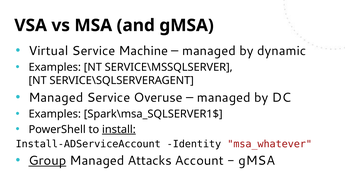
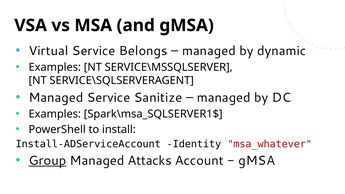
Machine: Machine -> Belongs (143, 51)
Overuse: Overuse -> Sanitize (158, 98)
install underline: present -> none (119, 130)
